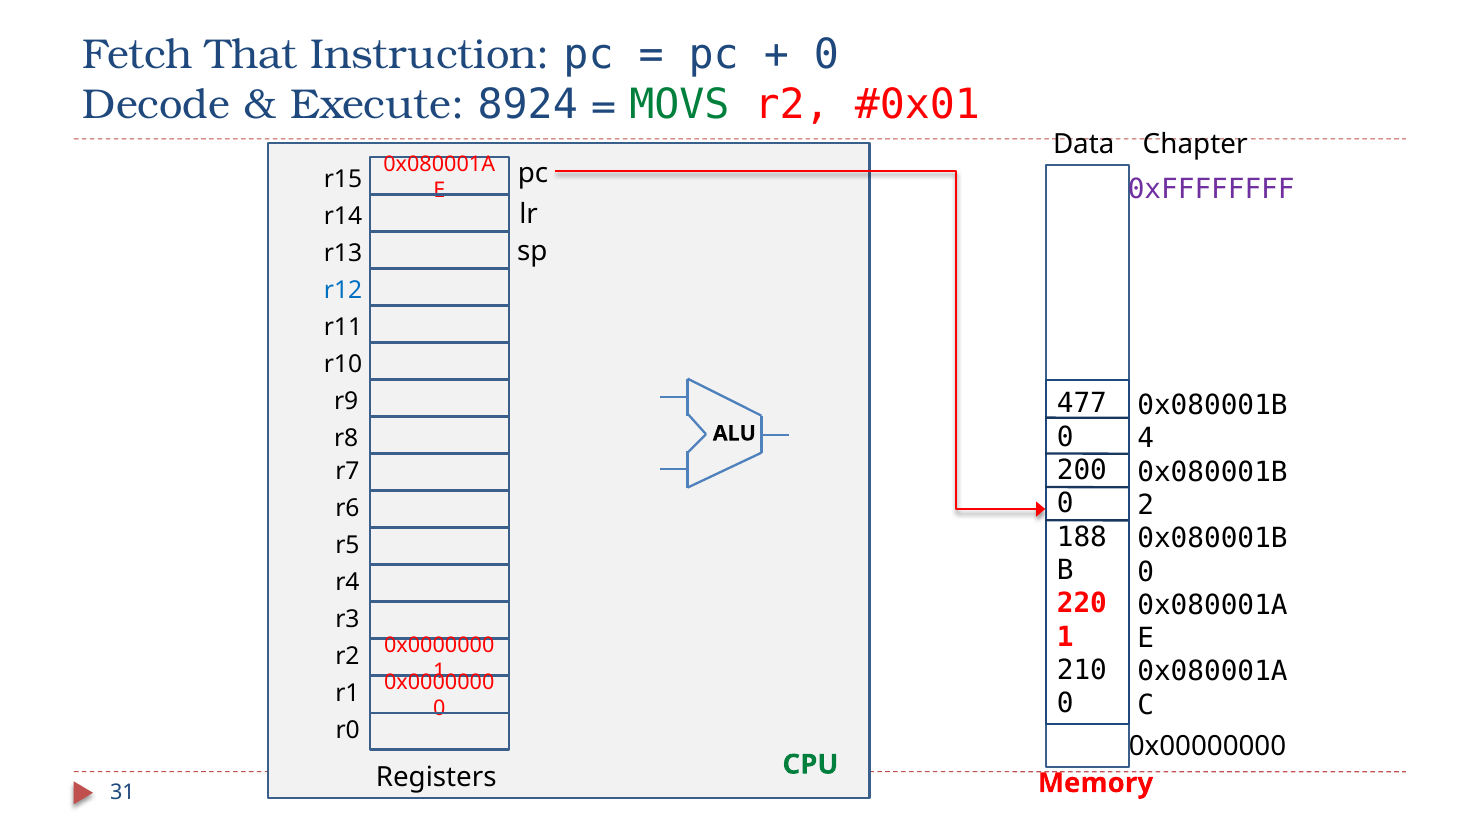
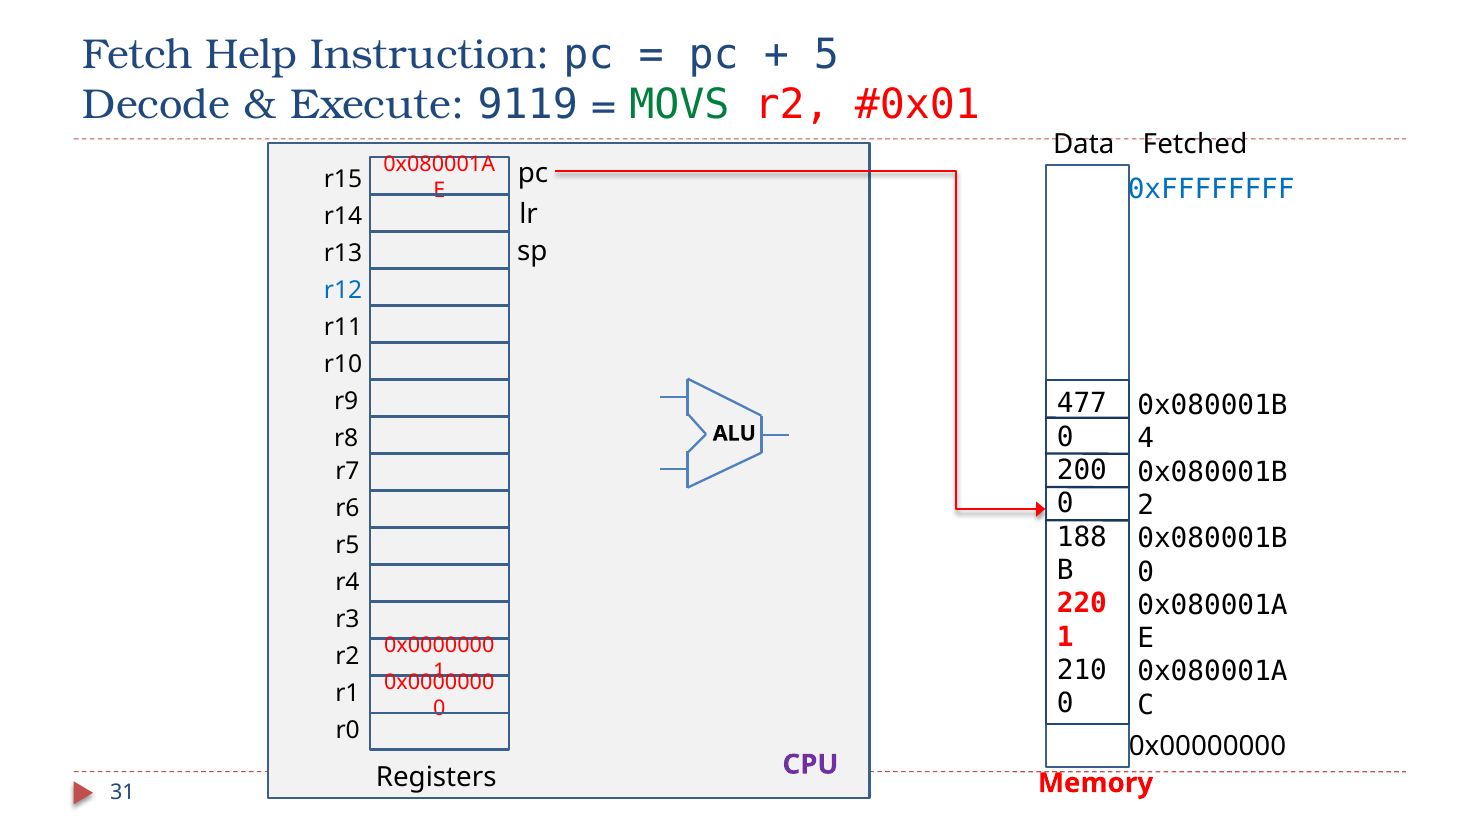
That: That -> Help (252, 55)
0: 0 -> 5 (827, 55)
8924: 8924 -> 9119 (528, 105)
Chapter: Chapter -> Fetched (1195, 144)
0xFFFFFFFF colour: purple -> blue (1211, 189)
CPU colour: green -> purple (810, 764)
